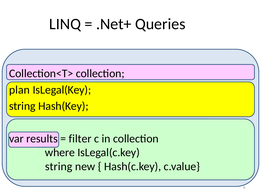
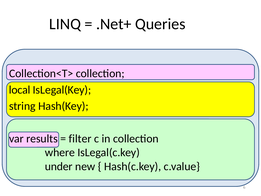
plan: plan -> local (20, 90)
string: string -> under (59, 166)
